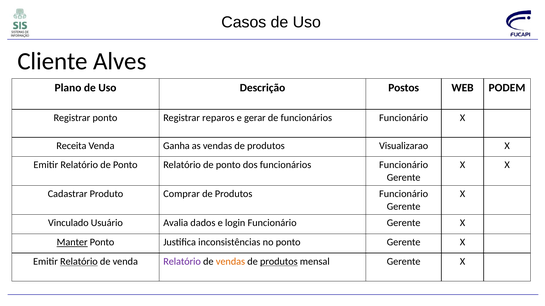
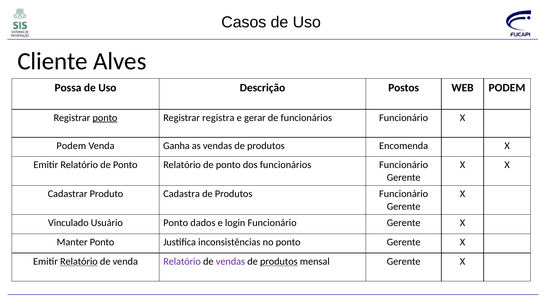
Plano: Plano -> Possa (68, 88)
ponto underline: none -> present (105, 118)
reparos: reparos -> registra (218, 118)
Receita: Receita -> Podem (71, 146)
Visualizarao: Visualizarao -> Encomenda (404, 146)
Comprar: Comprar -> Cadastra (182, 194)
Usuário Avalia: Avalia -> Ponto (176, 223)
Manter underline: present -> none (72, 243)
vendas colour: orange -> purple (230, 262)
